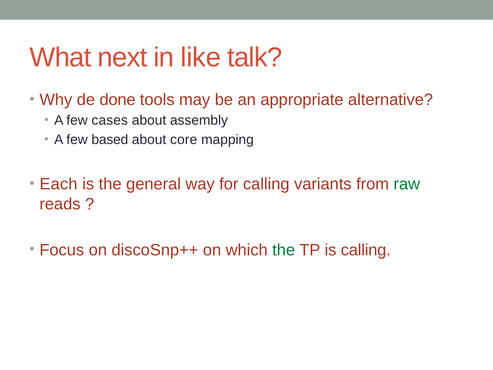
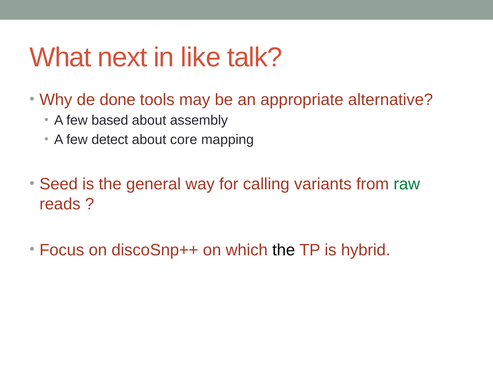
cases: cases -> based (110, 120)
based: based -> detect (110, 140)
Each: Each -> Seed (59, 184)
the colour: green -> black (284, 250)
is calling: calling -> hybrid (366, 250)
